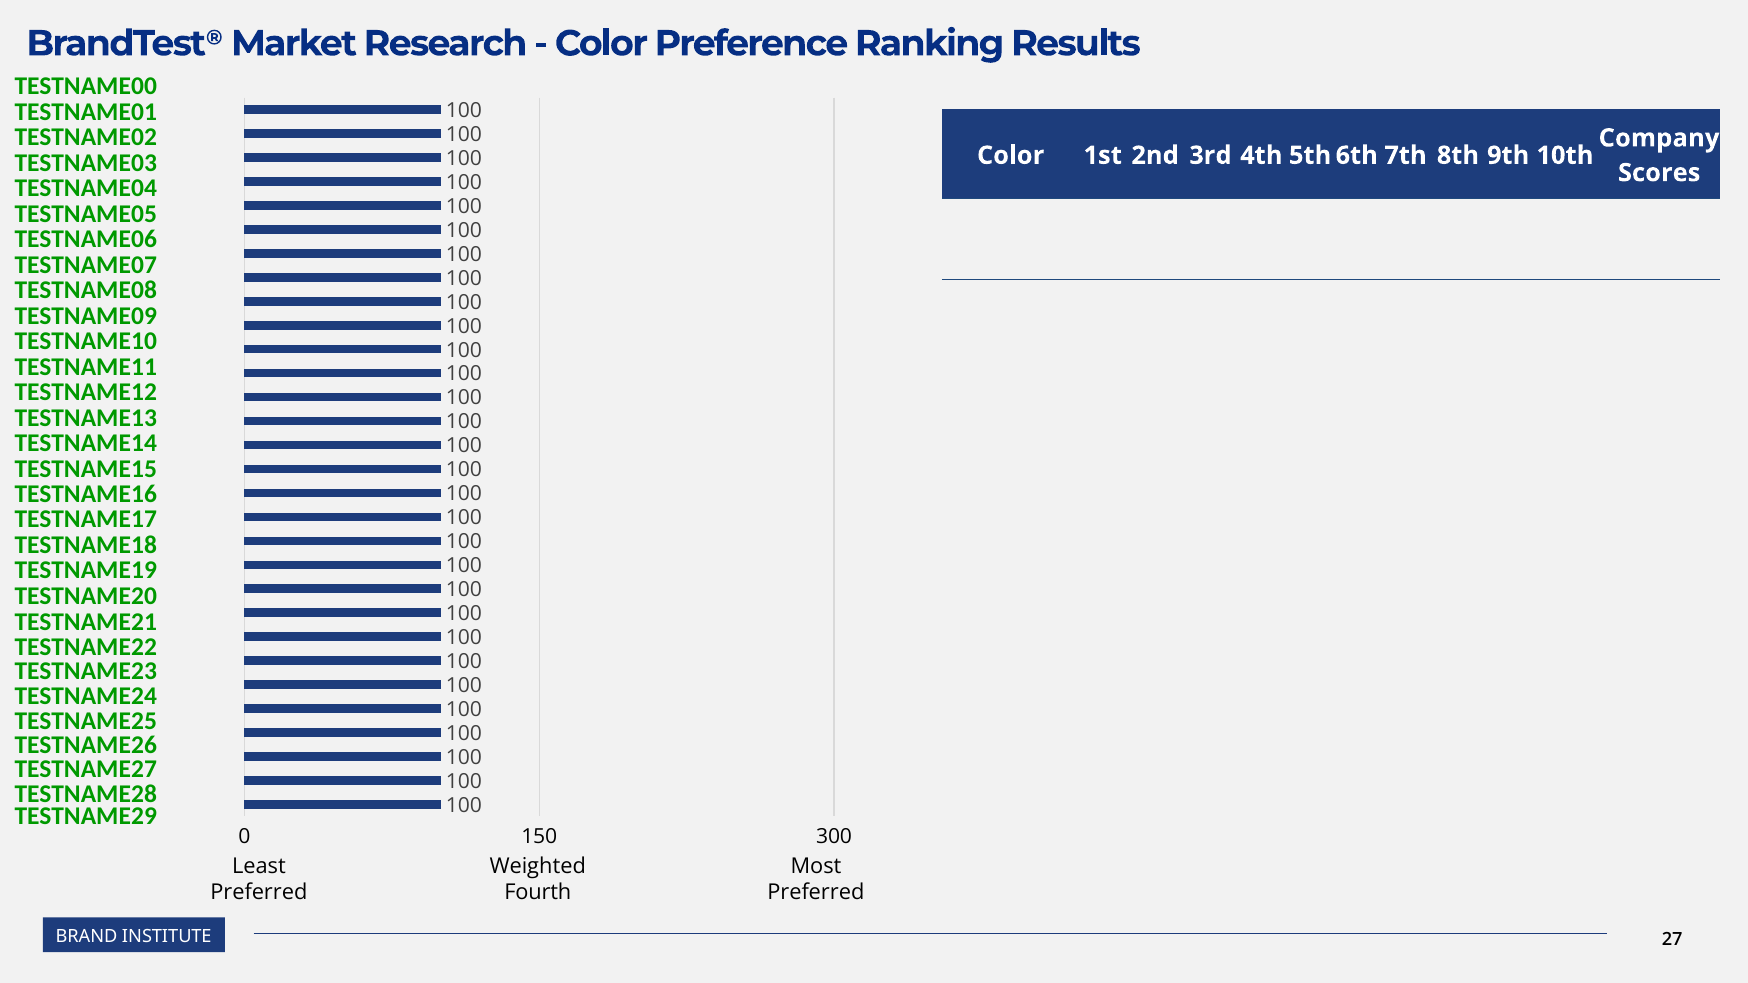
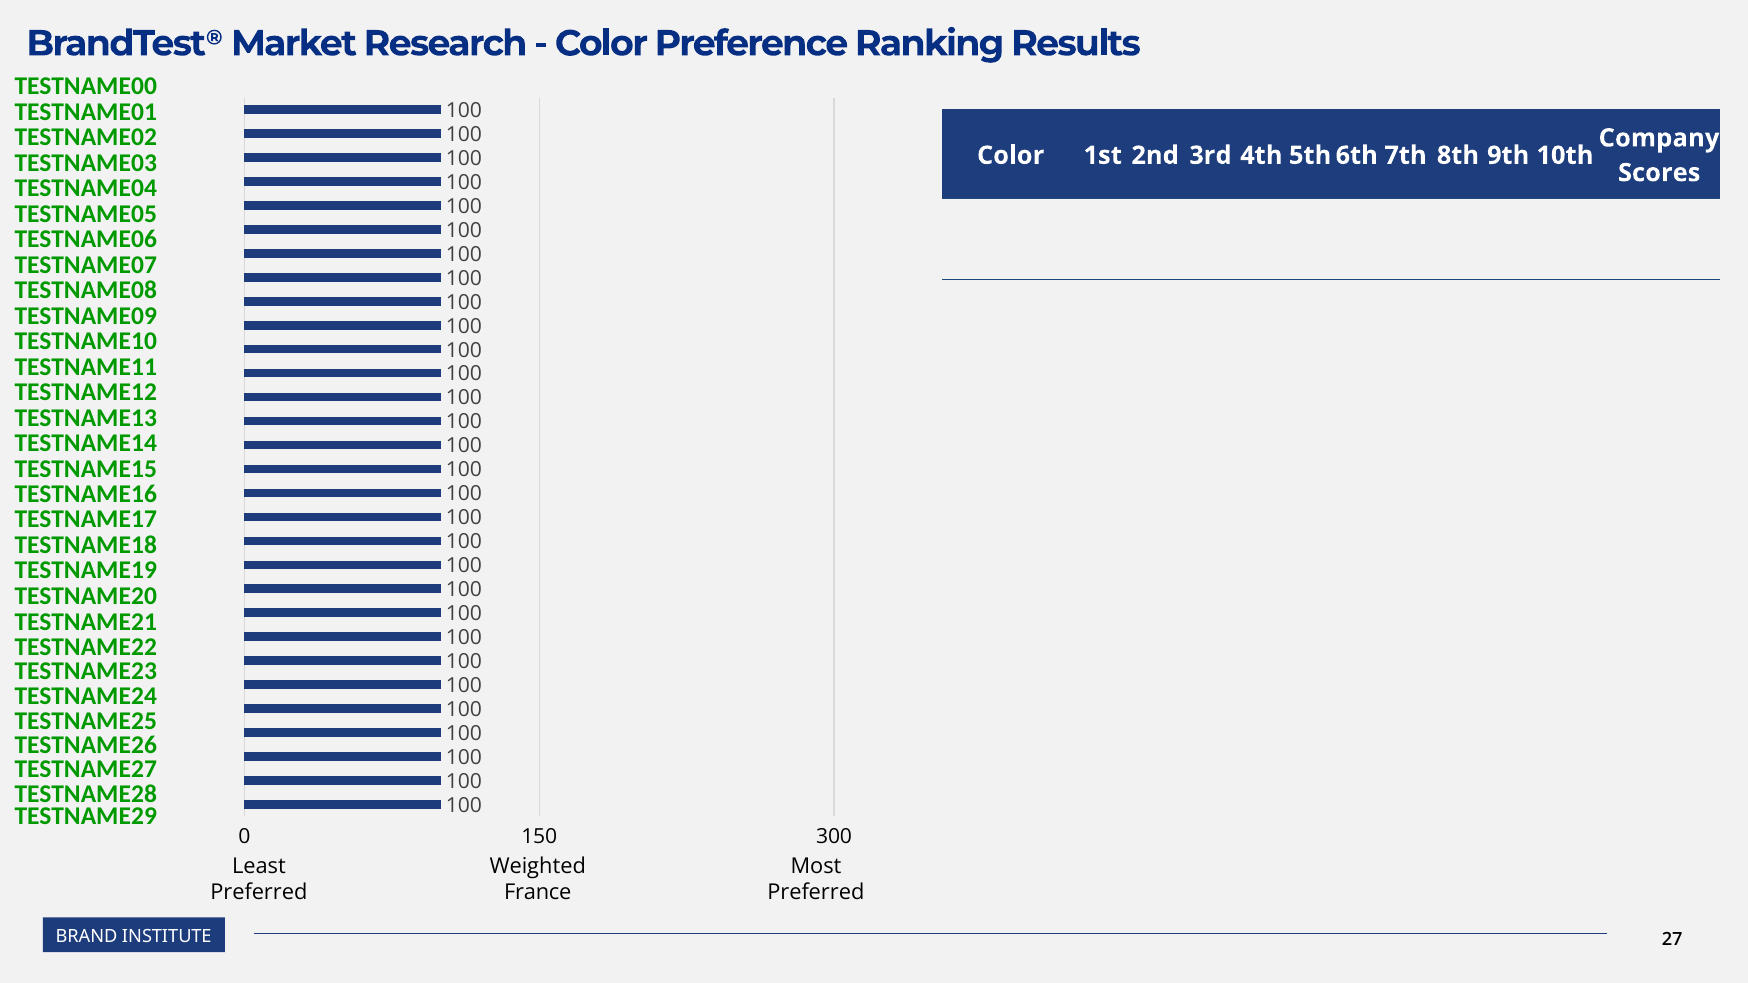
Fourth: Fourth -> France (538, 893)
